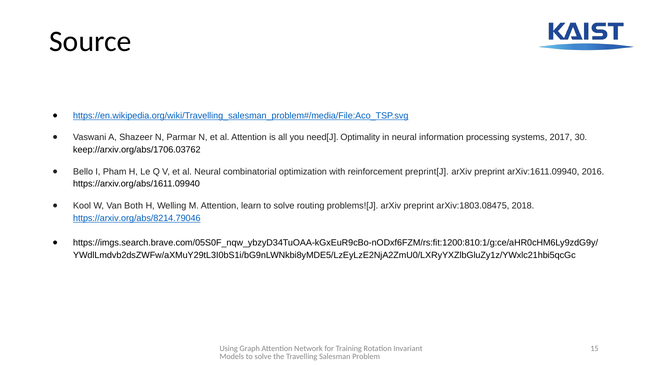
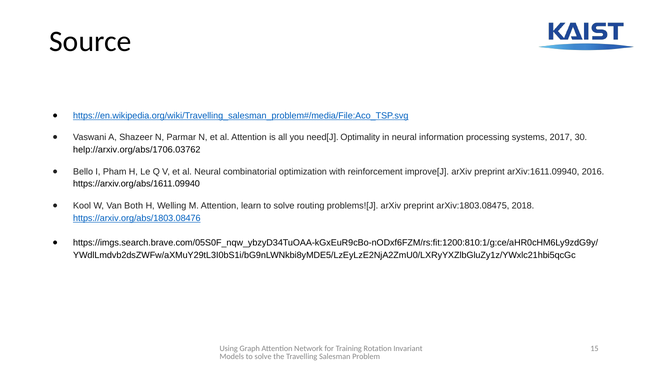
keep://arxiv.org/abs/1706.03762: keep://arxiv.org/abs/1706.03762 -> help://arxiv.org/abs/1706.03762 (137, 150)
preprint[J: preprint[J -> improve[J (427, 171)
https://arxiv.org/abs/8214.79046: https://arxiv.org/abs/8214.79046 -> https://arxiv.org/abs/1803.08476 (137, 218)
